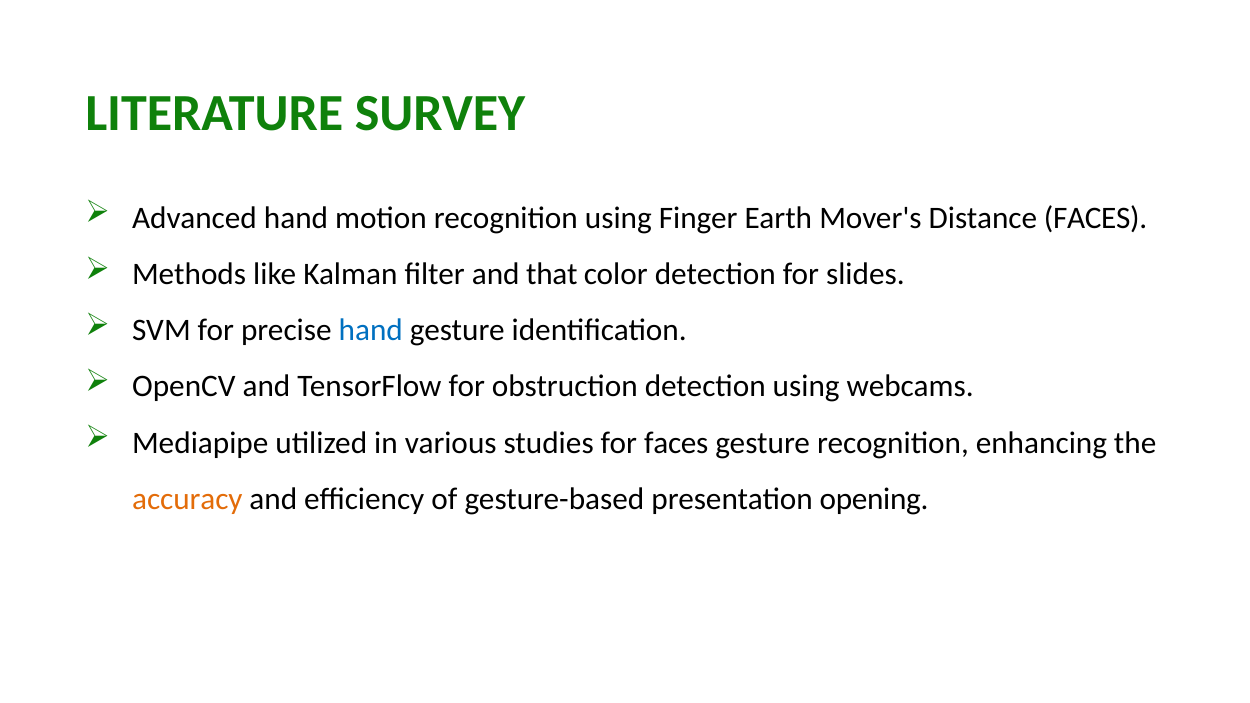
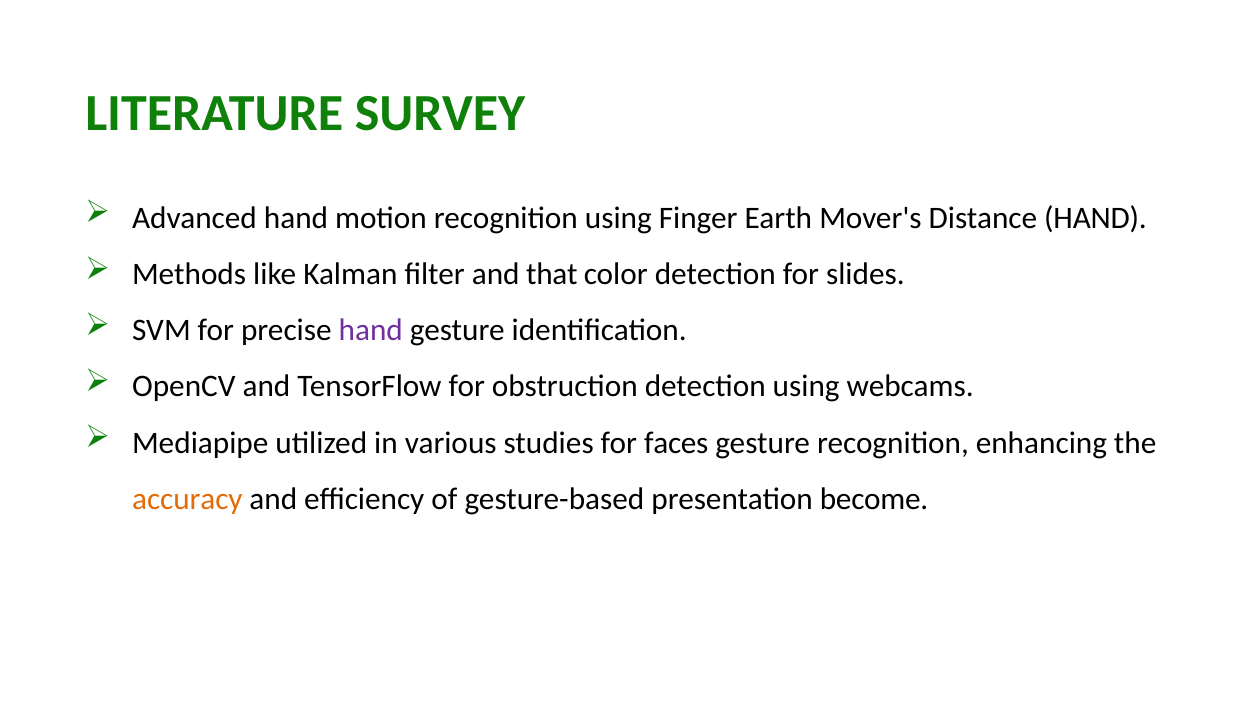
Distance FACES: FACES -> HAND (1095, 218)
hand colour: blue -> purple (371, 330)
opening: opening -> become (874, 499)
